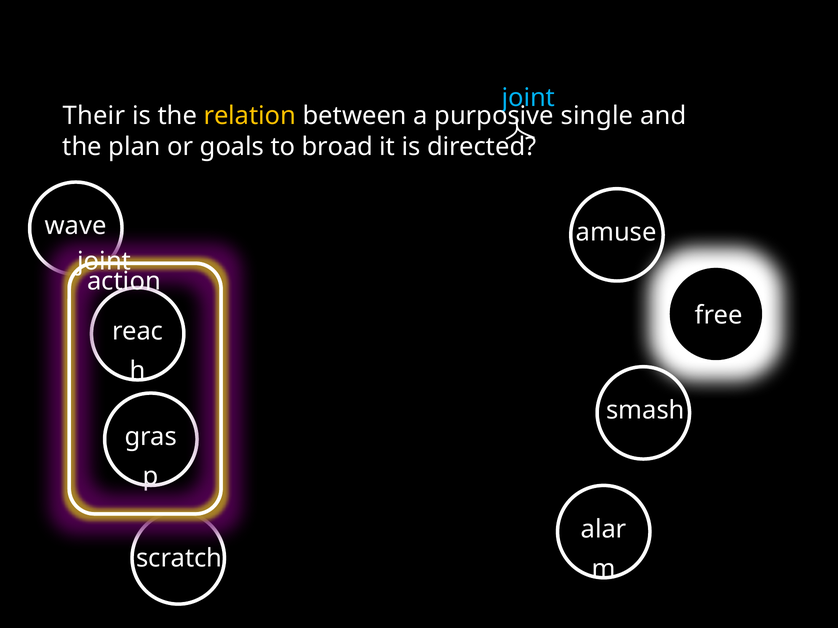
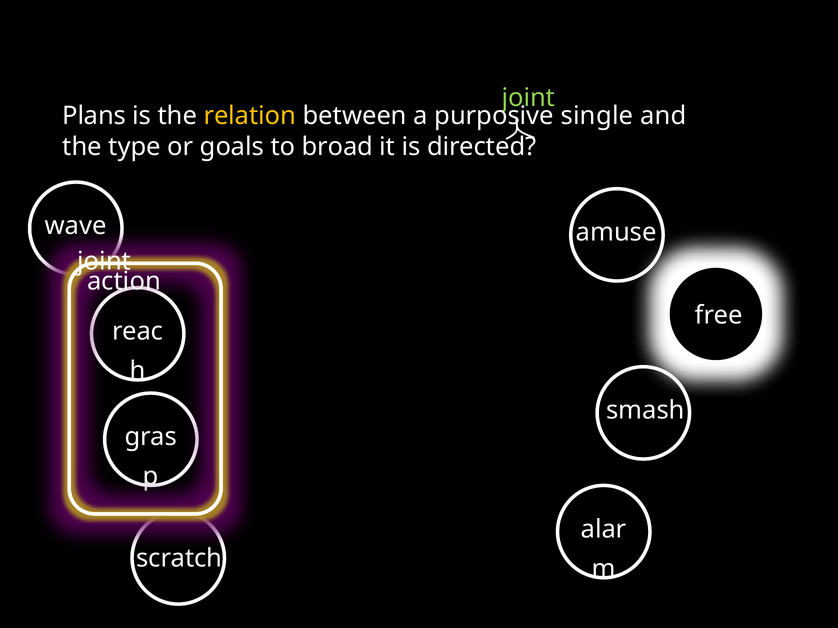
joint colour: light blue -> light green (528, 98)
Their: Their -> Plans (94, 116)
plan: plan -> type (135, 147)
